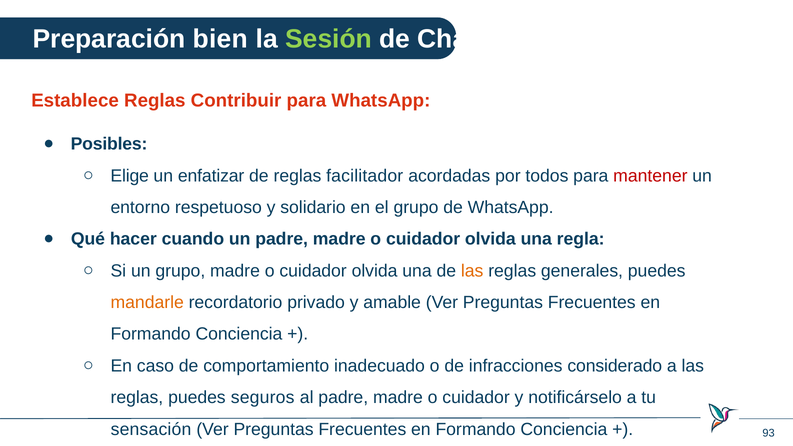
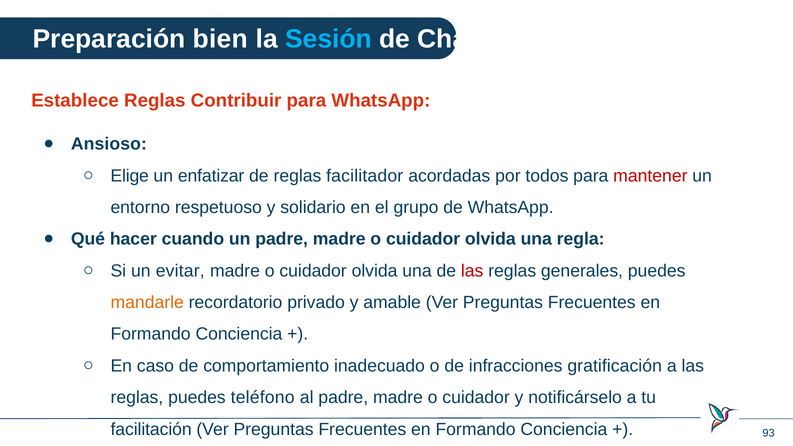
Sesión colour: light green -> light blue (329, 39)
Posibles: Posibles -> Ansioso (109, 144)
un grupo: grupo -> evitar (180, 271)
las colour: orange -> red (472, 271)
considerado: considerado -> gratificación (615, 366)
seguros: seguros -> teléfono (263, 398)
sensación: sensación -> facilitación (151, 429)
